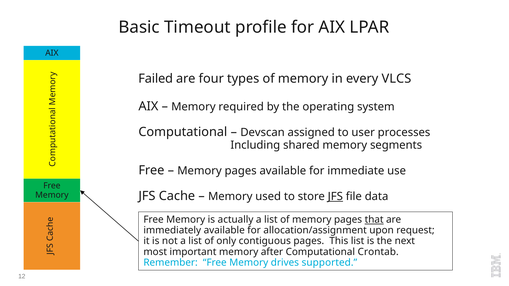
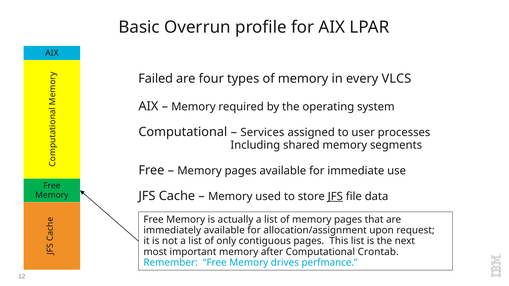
Timeout: Timeout -> Overrun (197, 27)
Devscan: Devscan -> Services (262, 133)
that underline: present -> none (374, 220)
supported: supported -> perfmance (330, 263)
